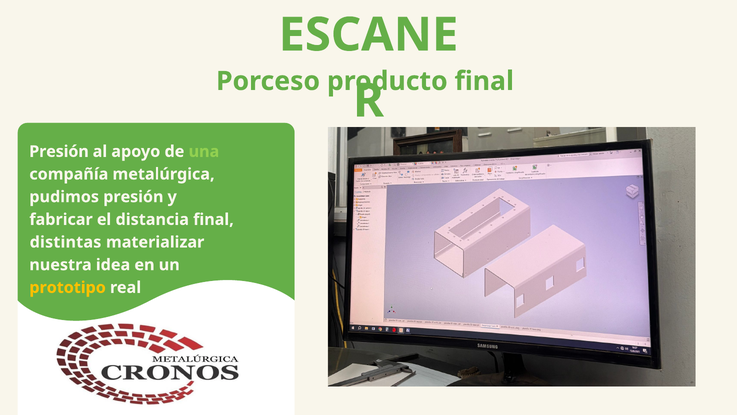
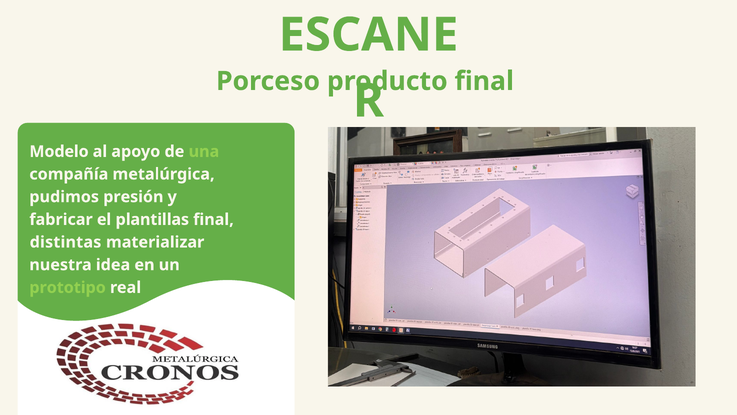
Presión: Presión -> Modelo (59, 151)
distancia: distancia -> plantillas (152, 219)
prototipo colour: yellow -> light green (68, 287)
